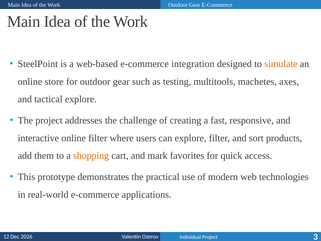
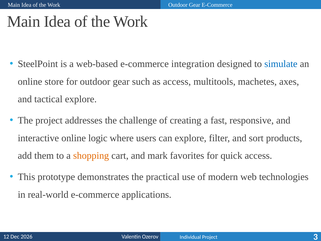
simulate colour: orange -> blue (281, 64)
as testing: testing -> access (177, 81)
online filter: filter -> logic (98, 138)
